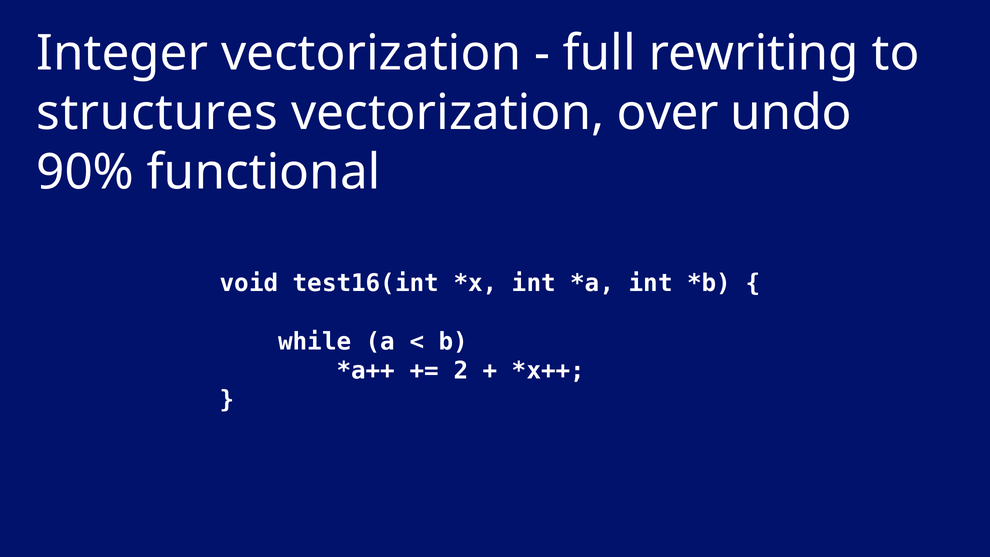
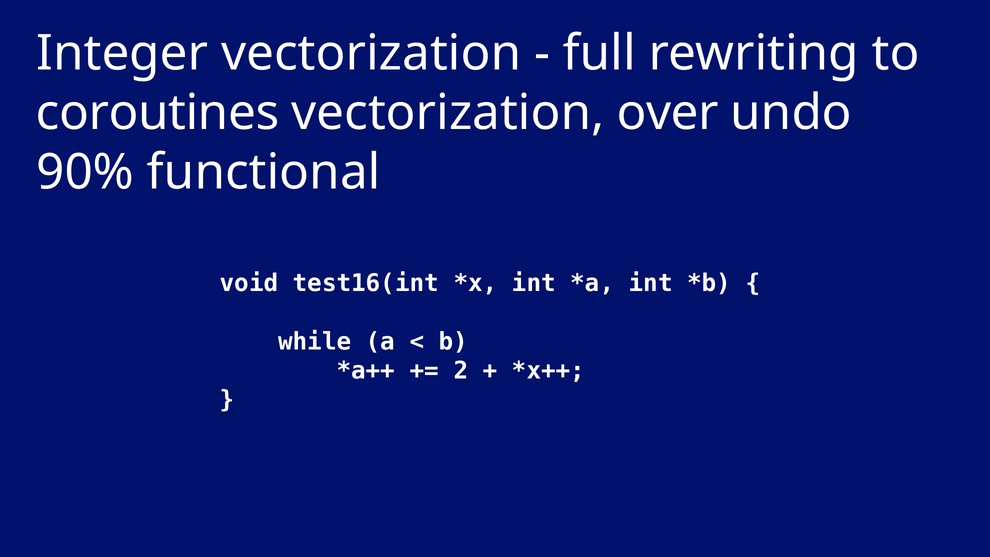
structures: structures -> coroutines (158, 113)
